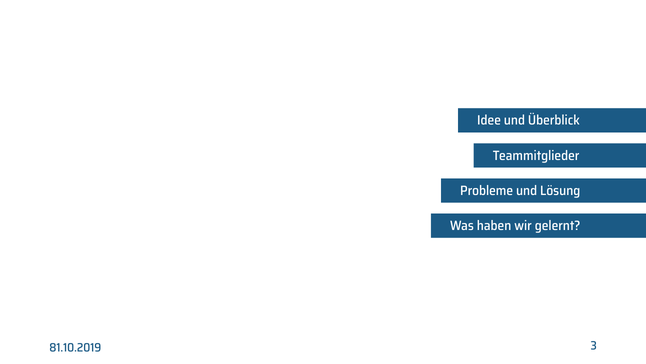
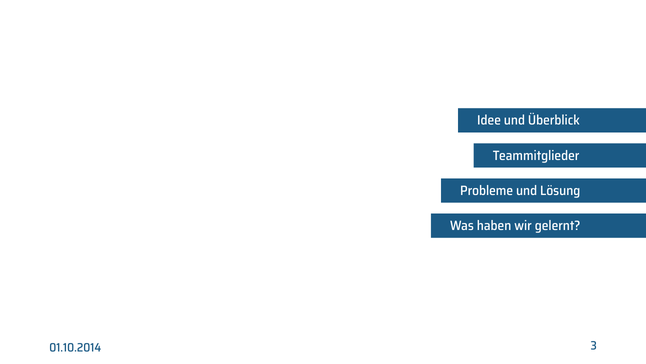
81.10.2019: 81.10.2019 -> 01.10.2014 (75, 347)
